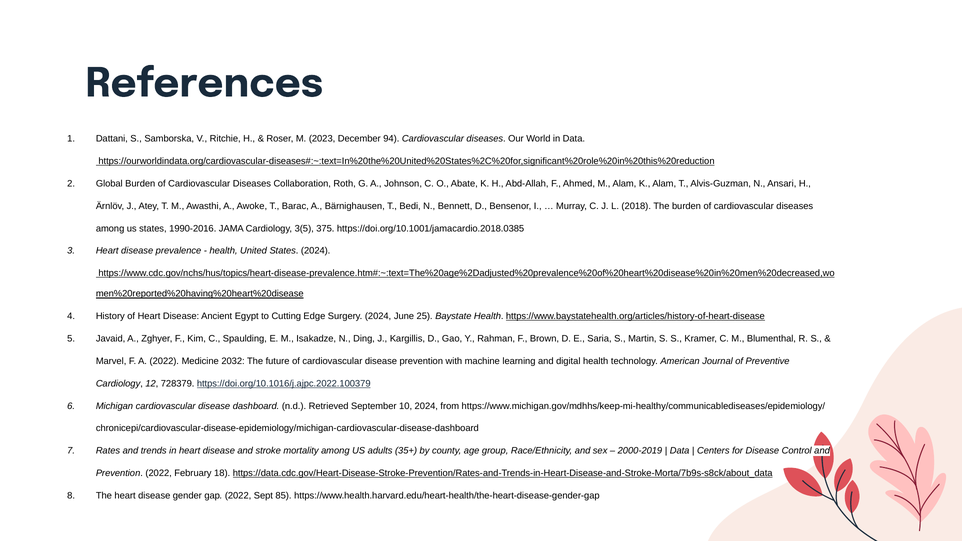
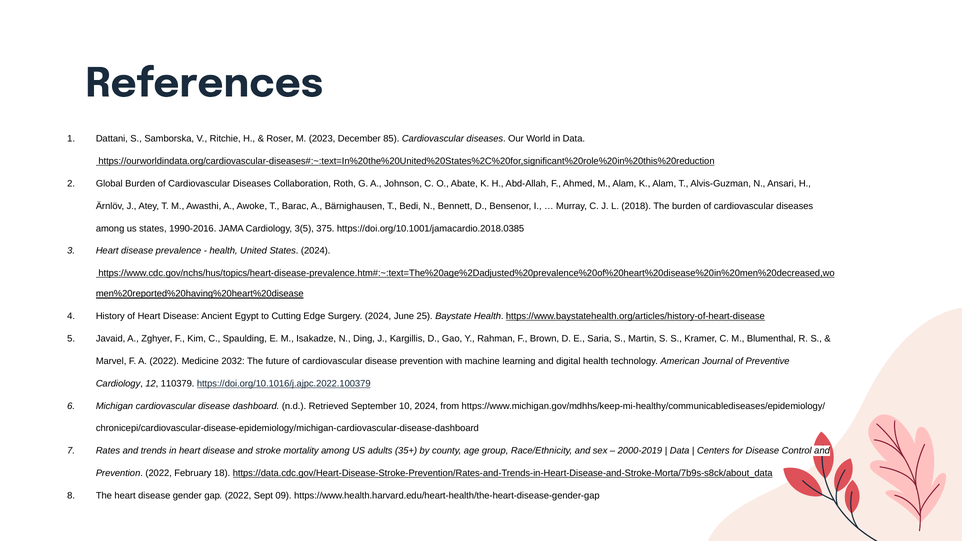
94: 94 -> 85 (391, 139)
728379: 728379 -> 110379 (178, 384)
85: 85 -> 09 (283, 496)
